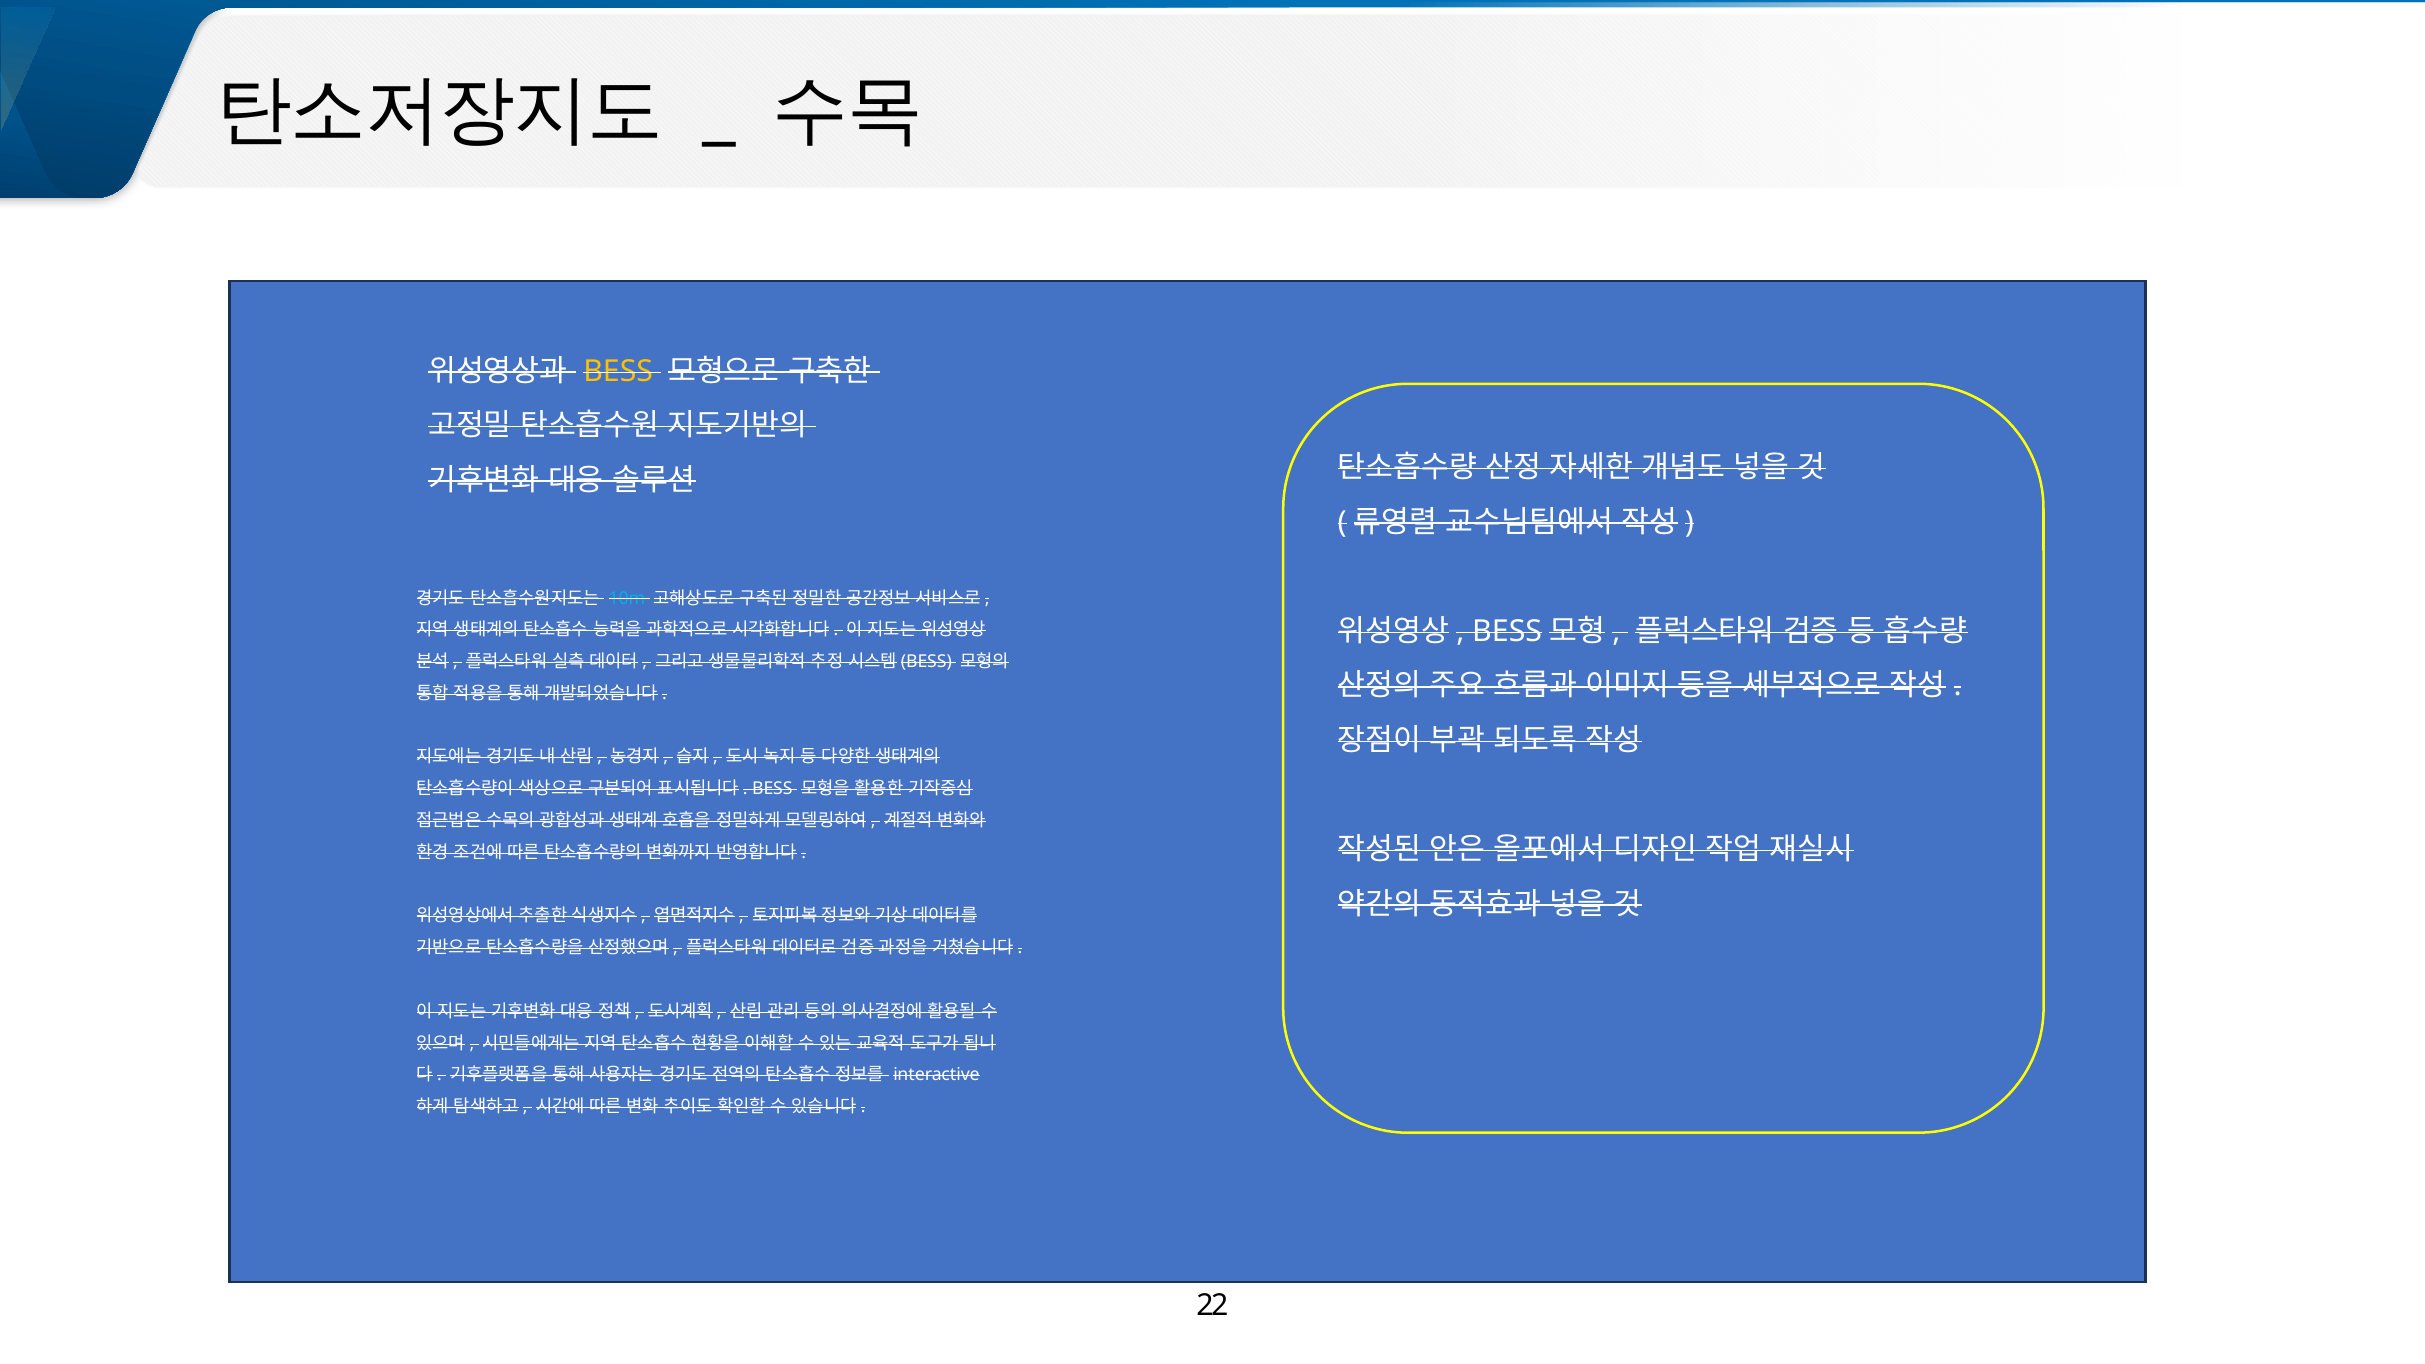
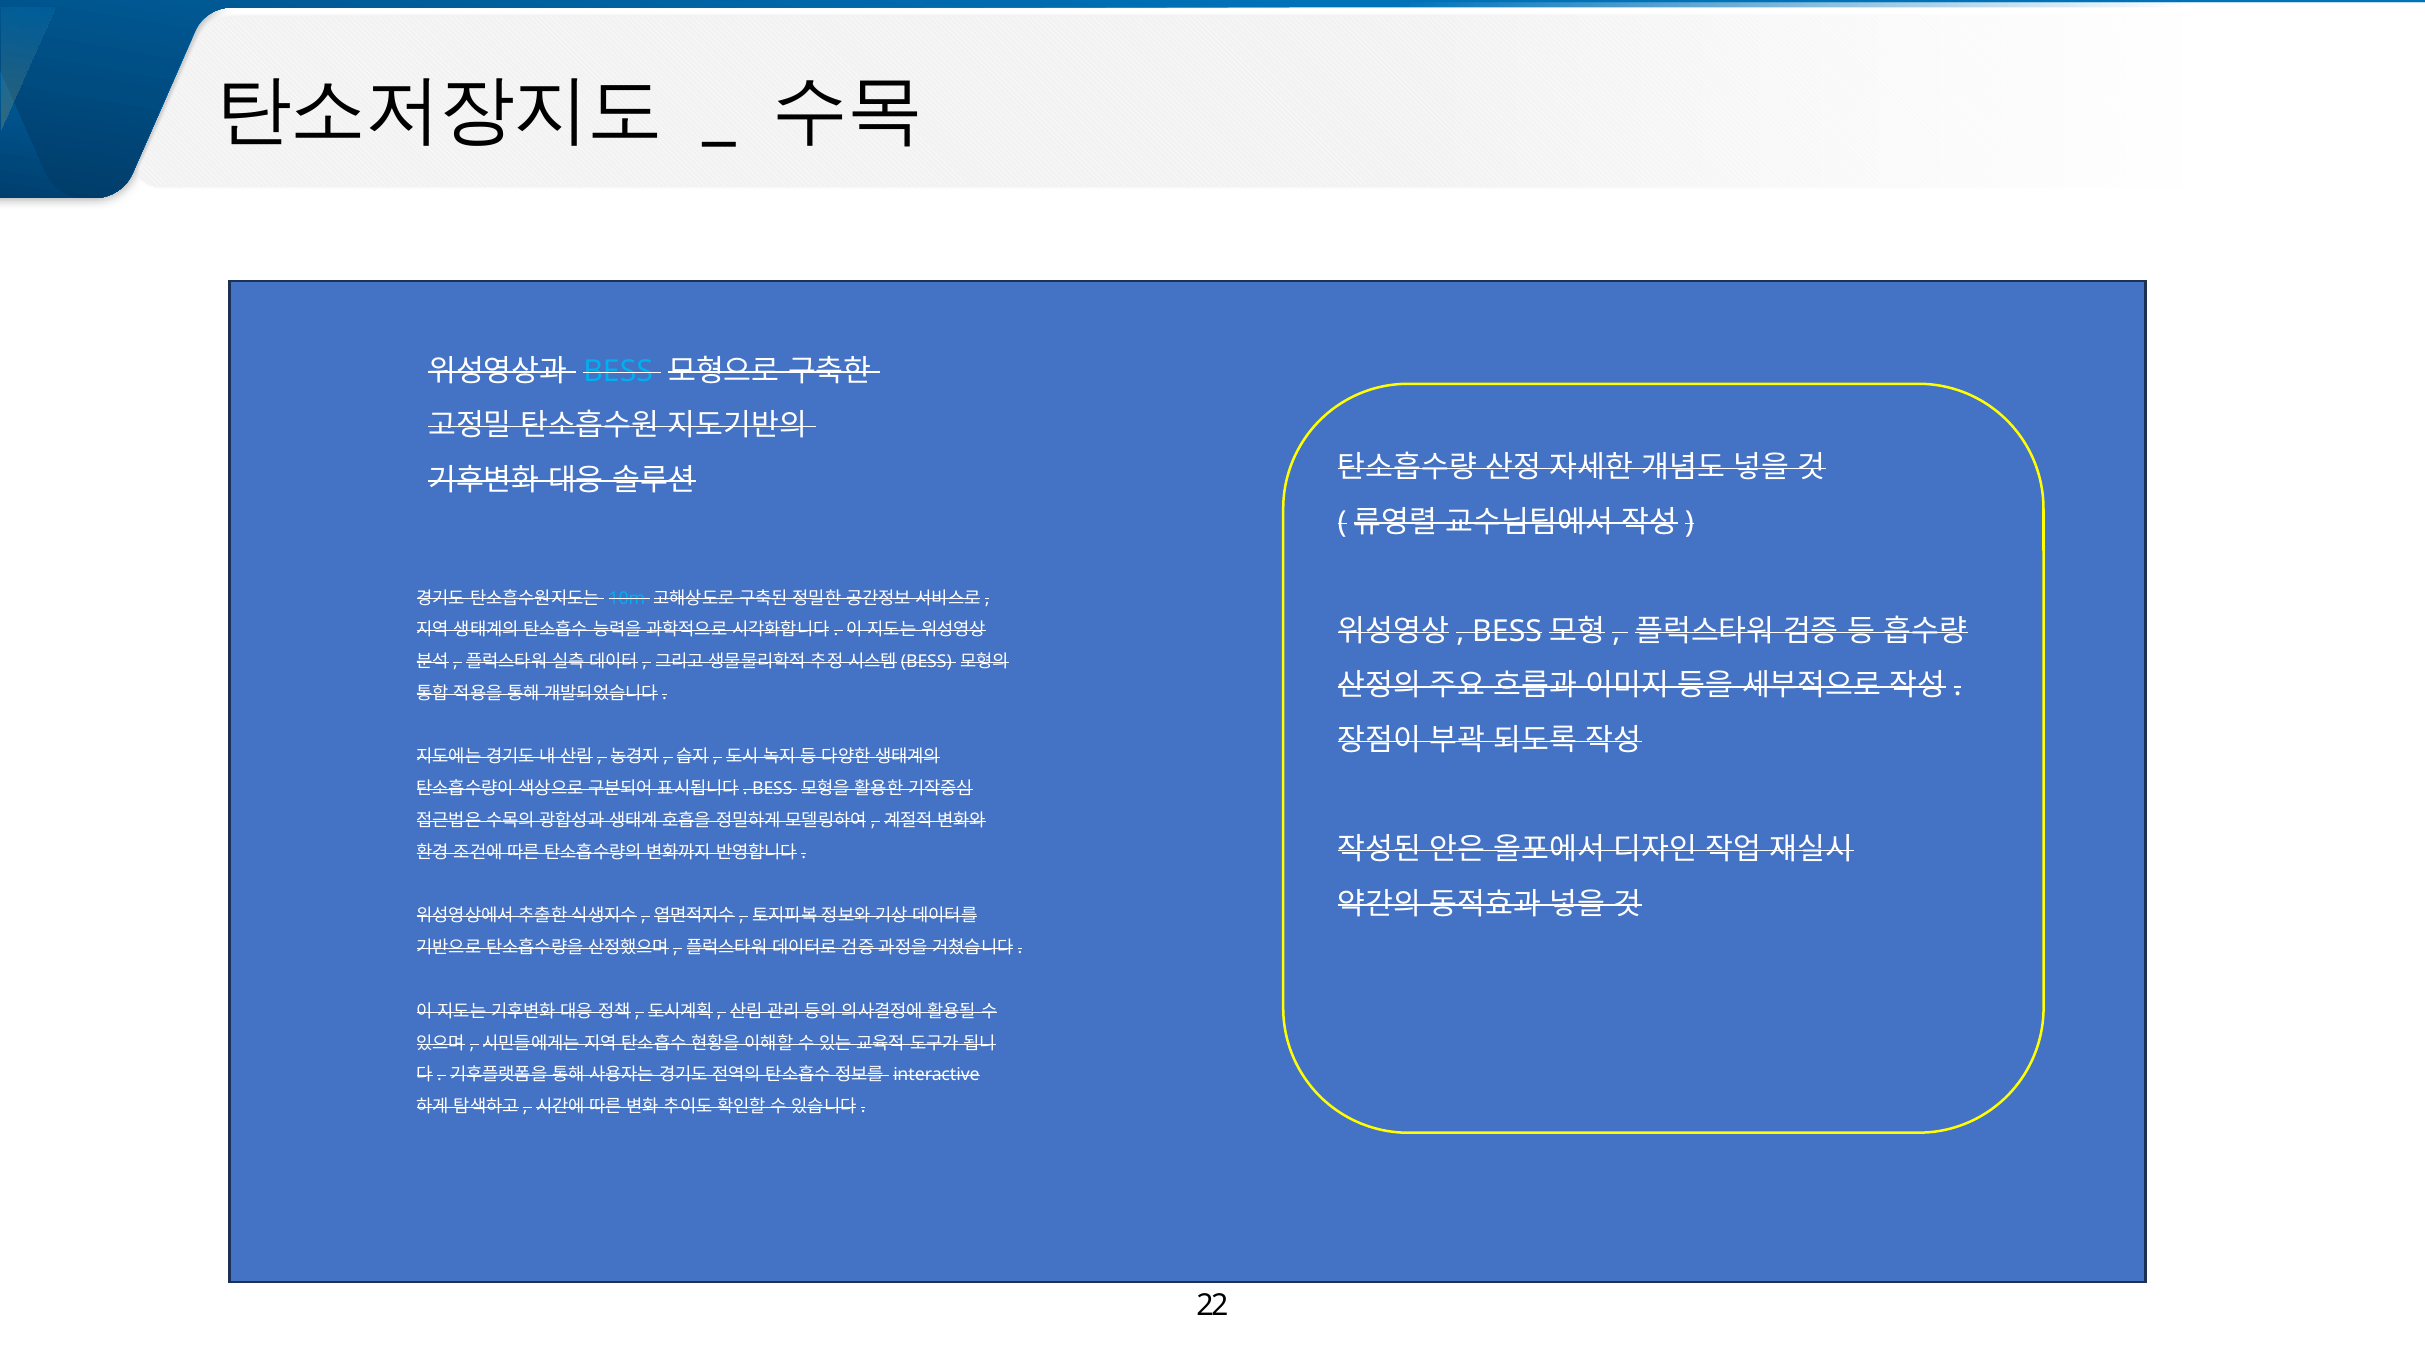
BESS colour: yellow -> light blue (618, 371)
